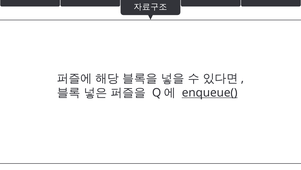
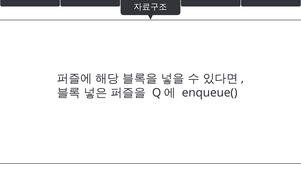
enqueue( underline: present -> none (210, 92)
